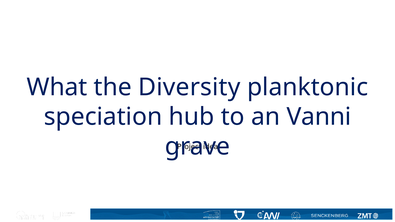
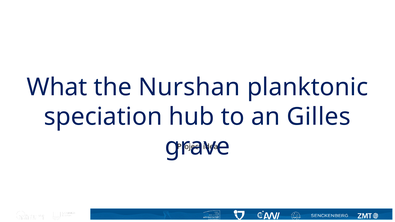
Diversity: Diversity -> Nurshan (189, 87)
Vanni: Vanni -> Gilles (319, 117)
